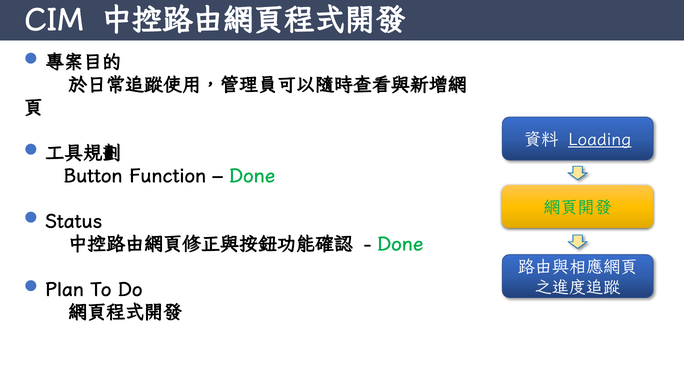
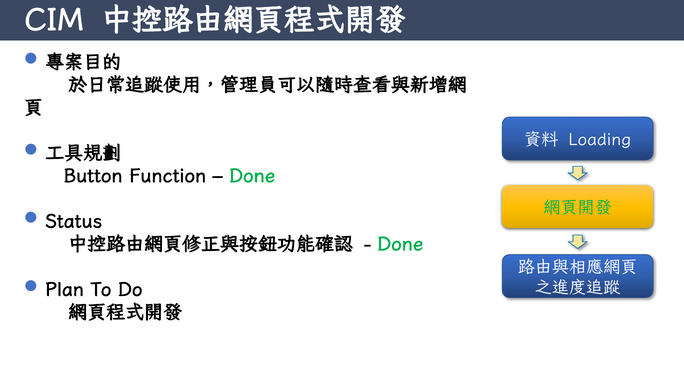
Loading underline: present -> none (600, 140)
